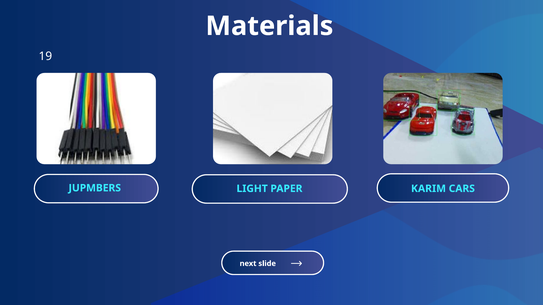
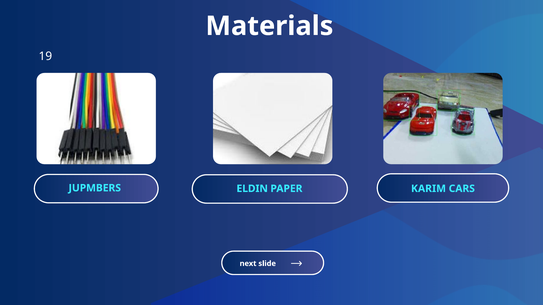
LIGHT: LIGHT -> ELDIN (252, 189)
